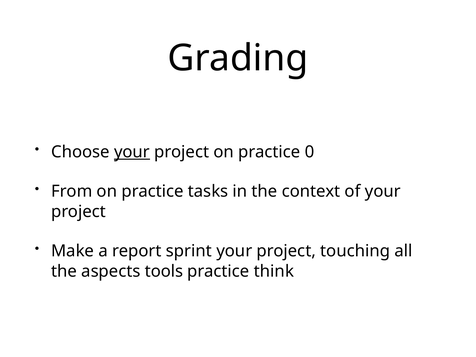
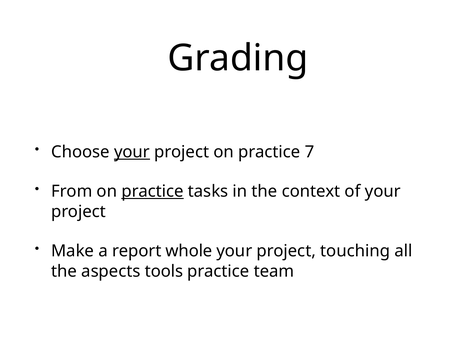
0: 0 -> 7 (309, 152)
practice underline: none -> present (153, 191)
sprint: sprint -> whole (189, 251)
think: think -> team (274, 271)
